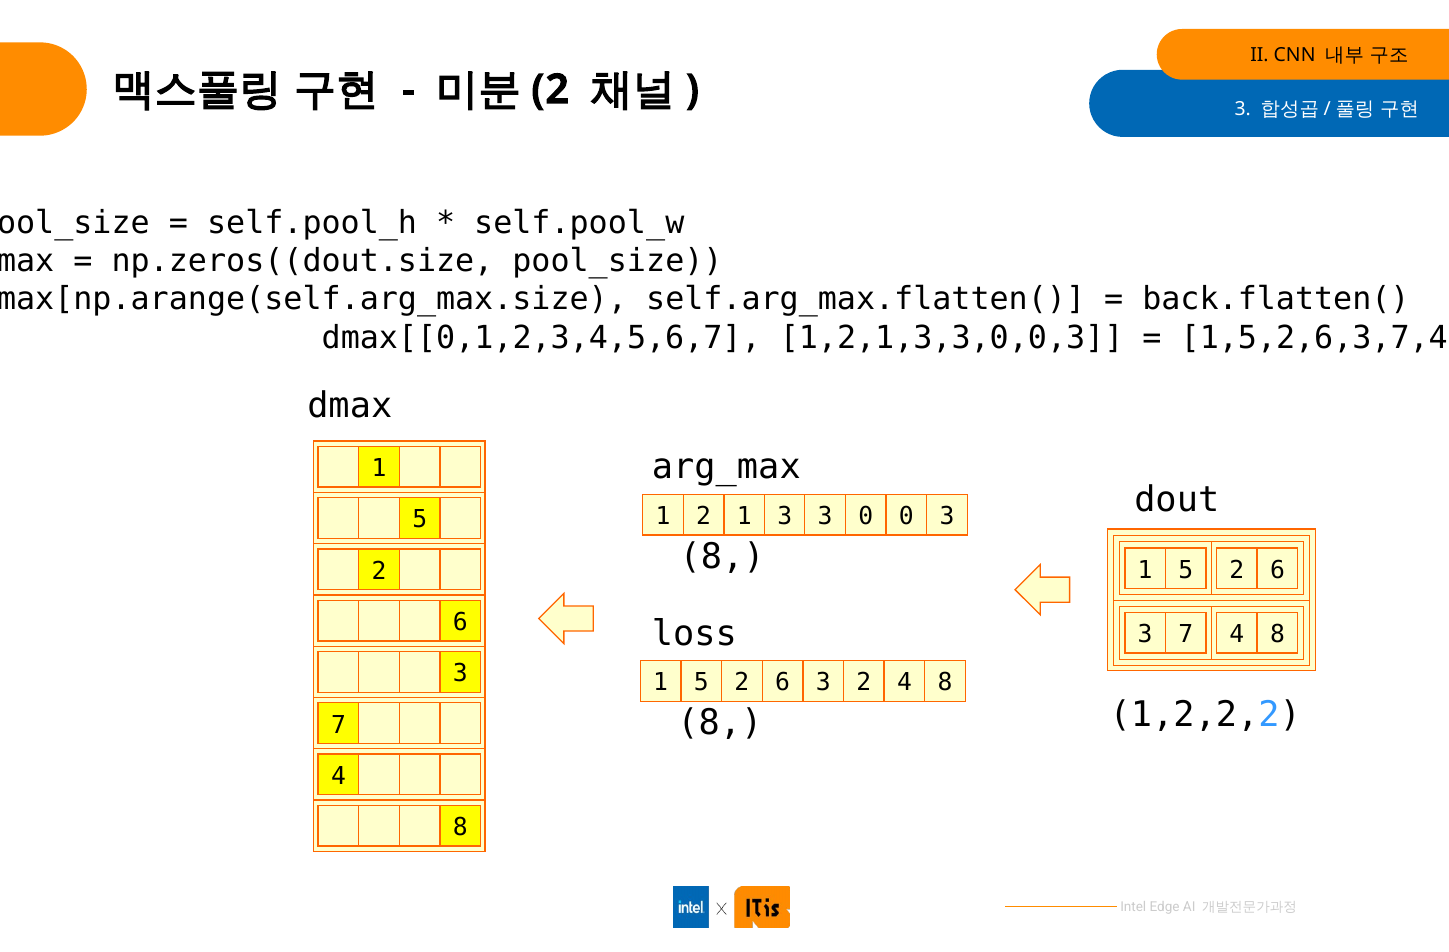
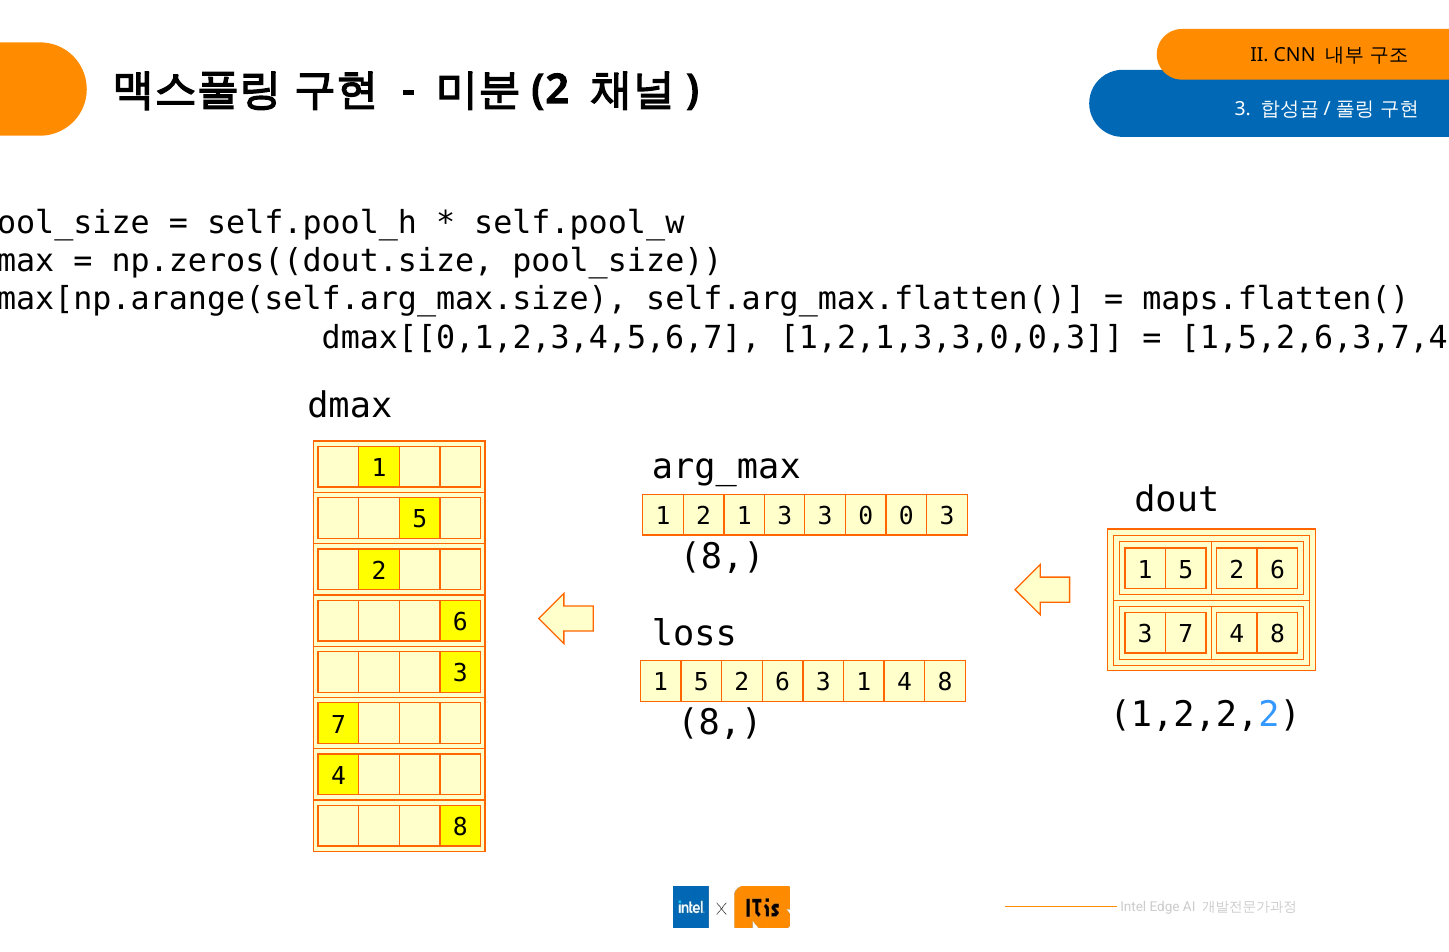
back.flatten(: back.flatten( -> maps.flatten( (1276, 299)
3 2: 2 -> 1 (864, 683)
